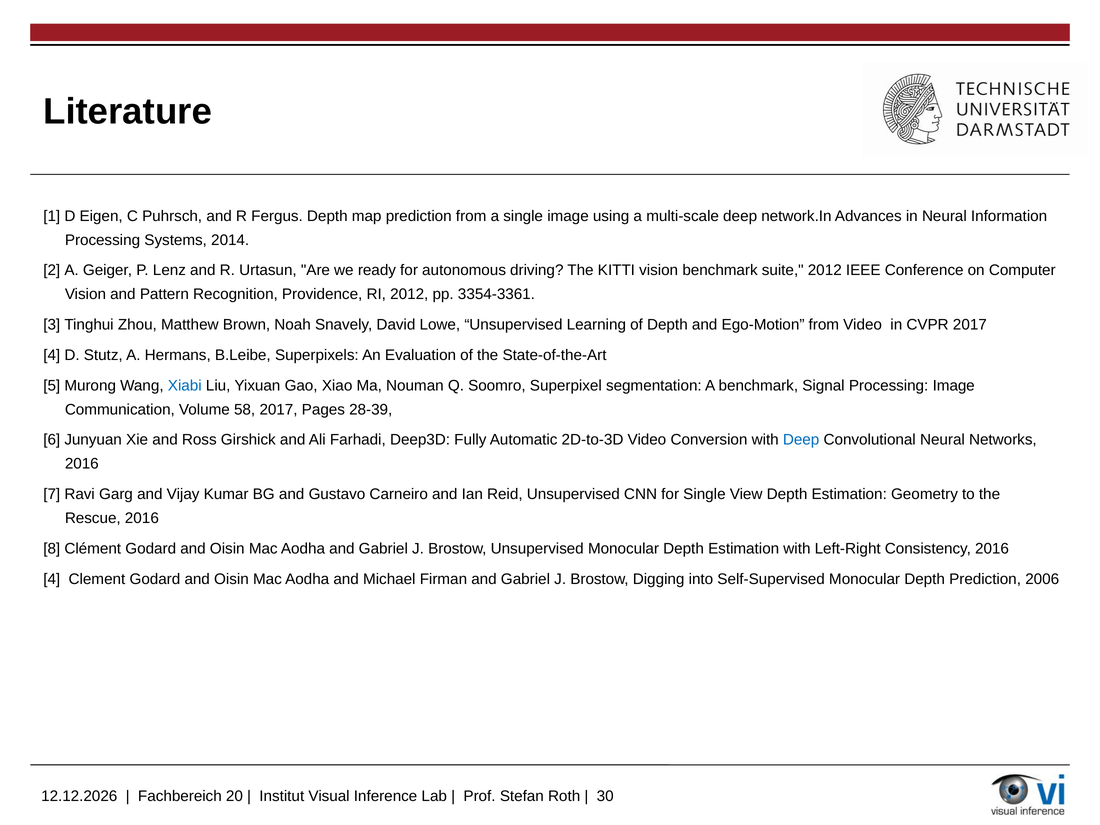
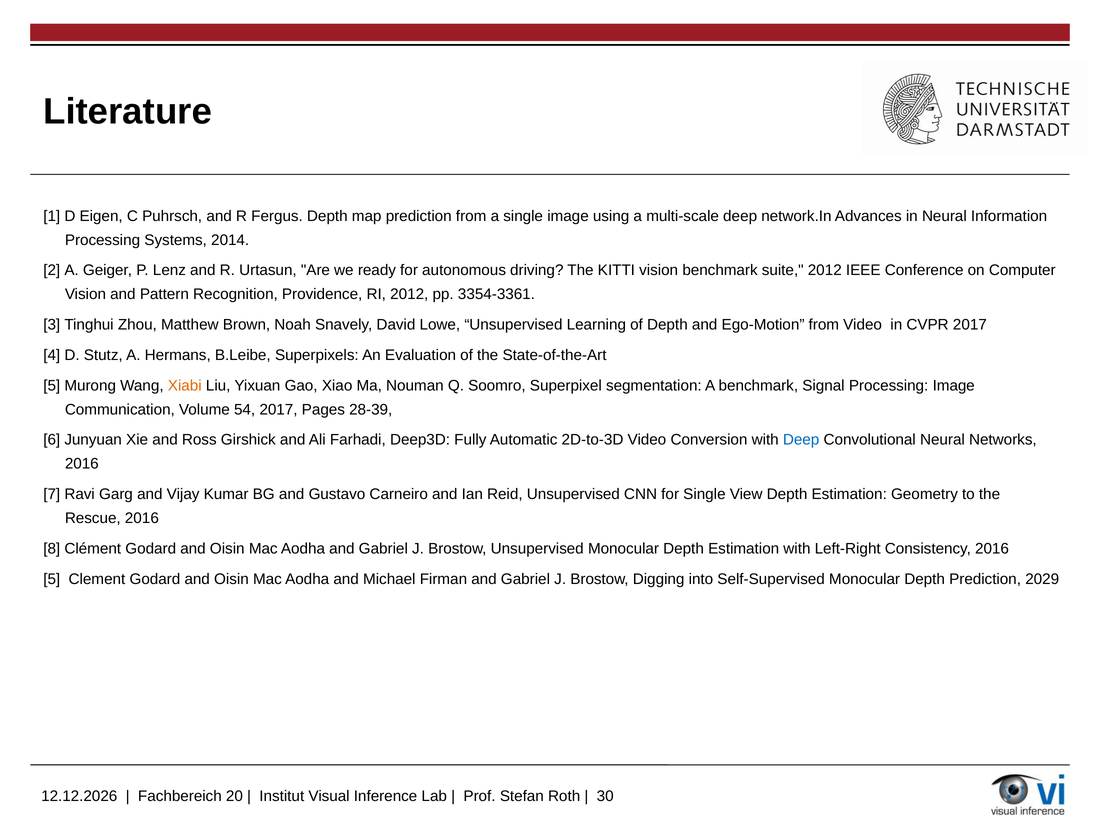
Xiabi colour: blue -> orange (185, 386)
58: 58 -> 54 (245, 409)
4: 4 -> 5 (52, 579)
2006: 2006 -> 2029 (1042, 579)
